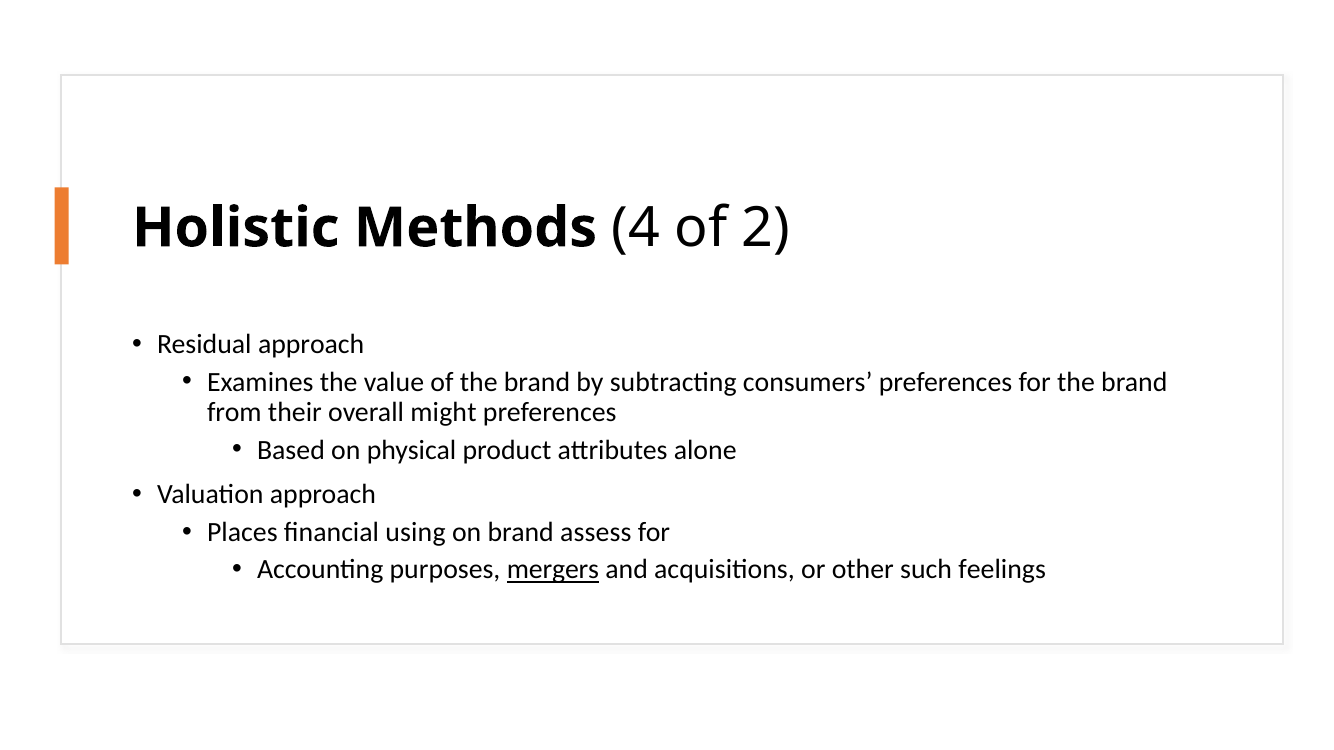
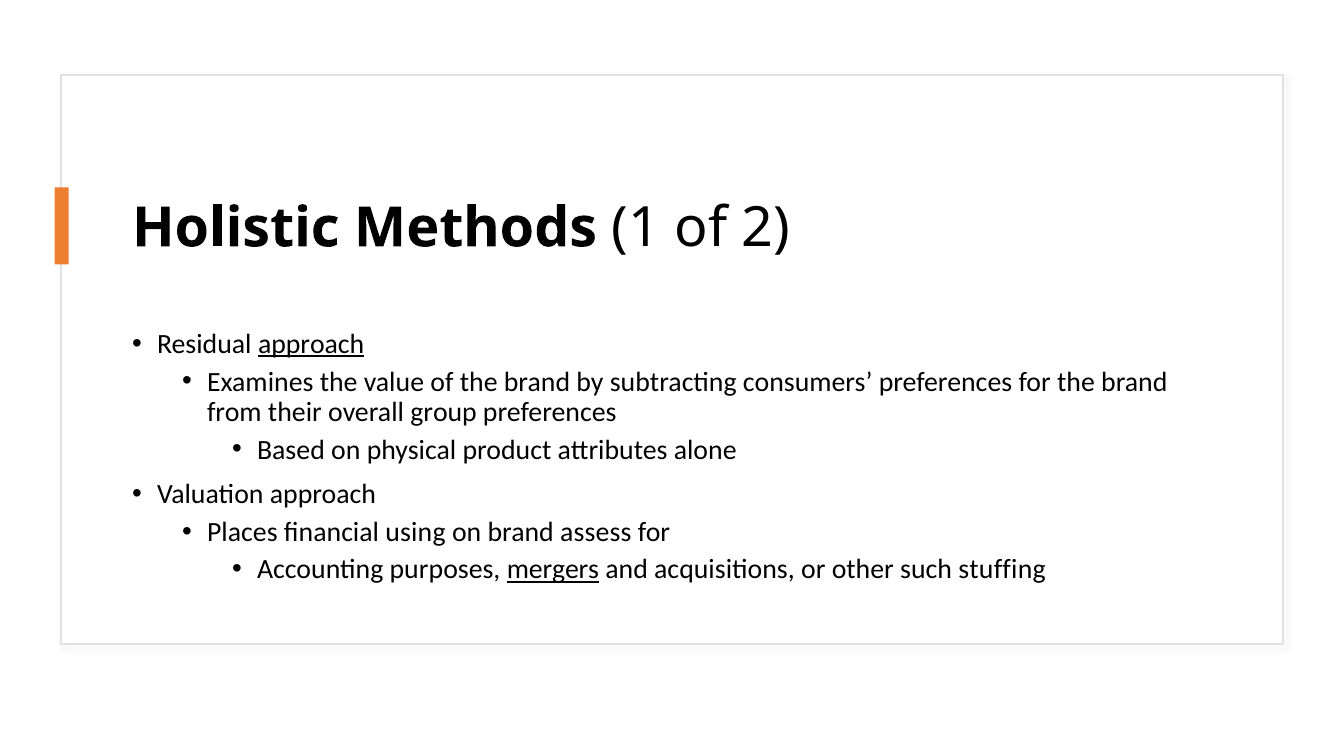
4: 4 -> 1 (636, 228)
approach underline: none -> present (311, 345)
might: might -> group (444, 413)
feelings: feelings -> stuffing (1002, 570)
